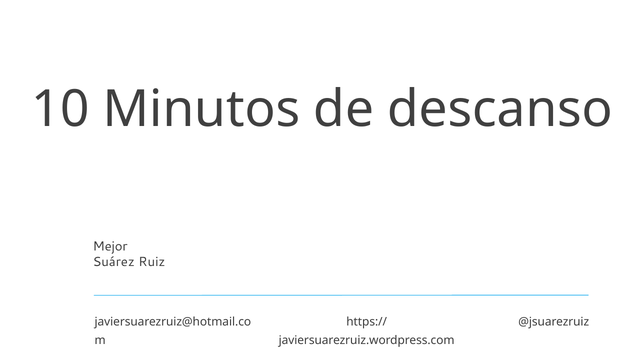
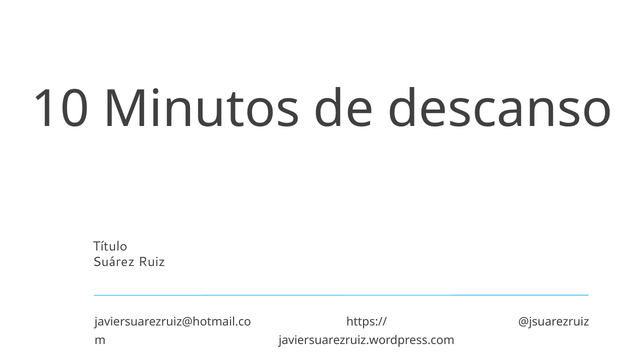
Mejor: Mejor -> Título (110, 246)
